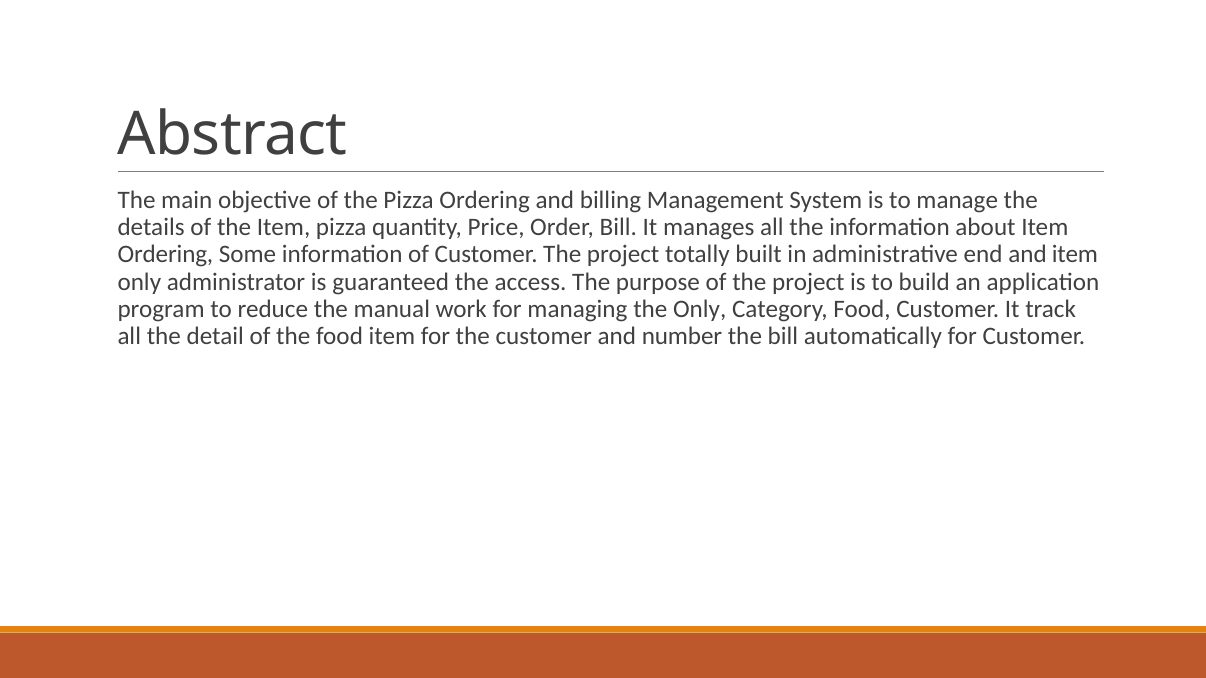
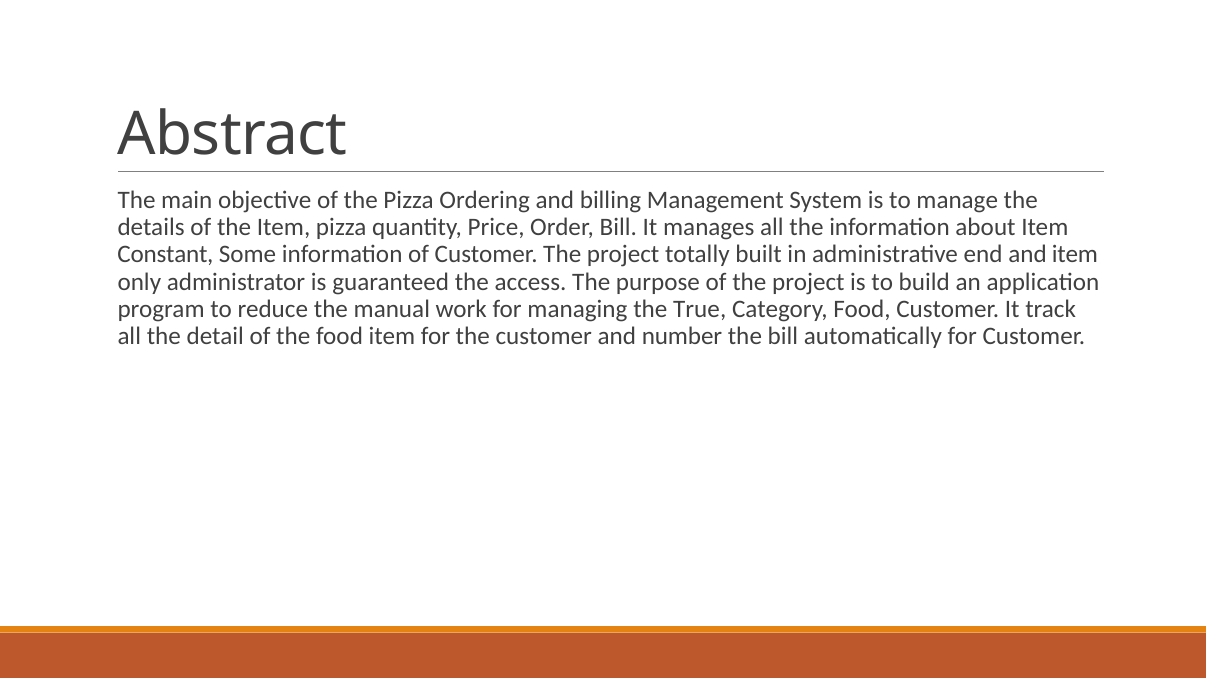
Ordering: Ordering -> Constant (165, 255)
the Only: Only -> True (700, 309)
